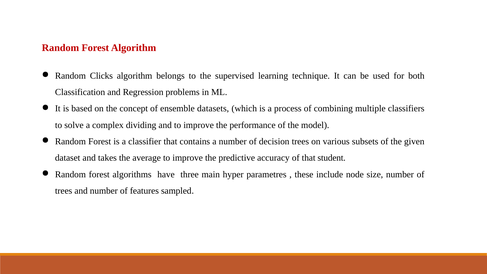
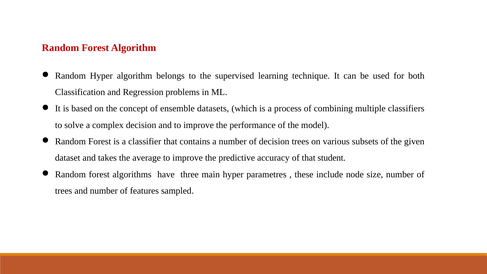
Random Clicks: Clicks -> Hyper (101, 76)
complex dividing: dividing -> decision (141, 125)
